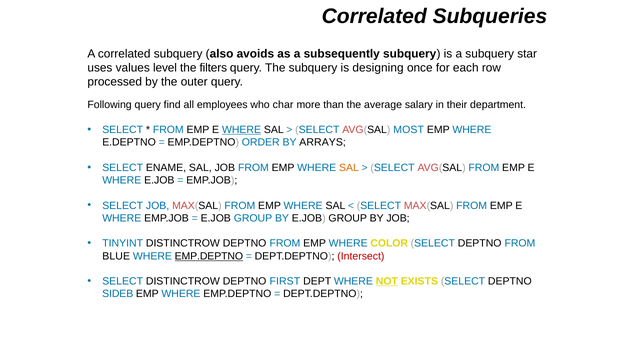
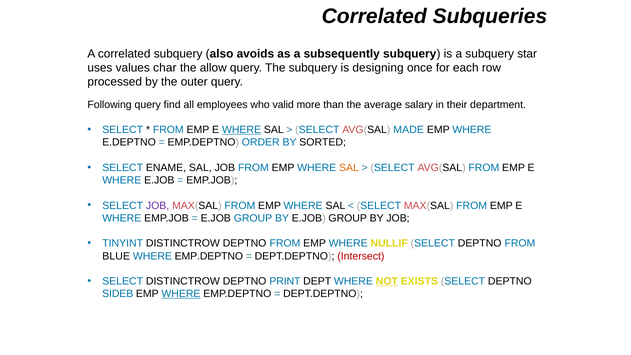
level: level -> char (165, 68)
filters: filters -> allow (213, 68)
char: char -> valid (283, 105)
MOST: MOST -> MADE (409, 130)
ARRAYS: ARRAYS -> SORTED (323, 143)
JOB colour: blue -> purple (158, 206)
COLOR: COLOR -> NULLIF (389, 243)
EMP.DEPTNO underline: present -> none (209, 256)
FIRST: FIRST -> PRINT (285, 281)
WHERE underline: none -> present (181, 294)
